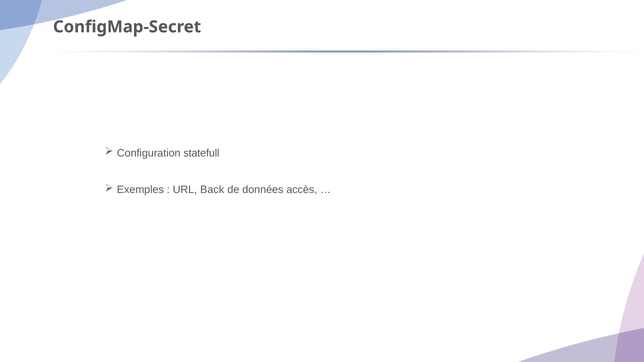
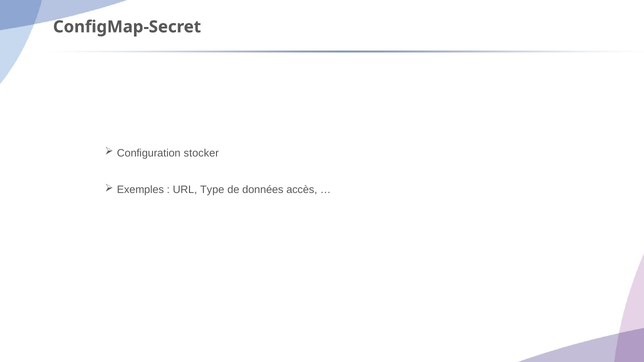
statefull: statefull -> stocker (201, 153)
Back: Back -> Type (212, 190)
